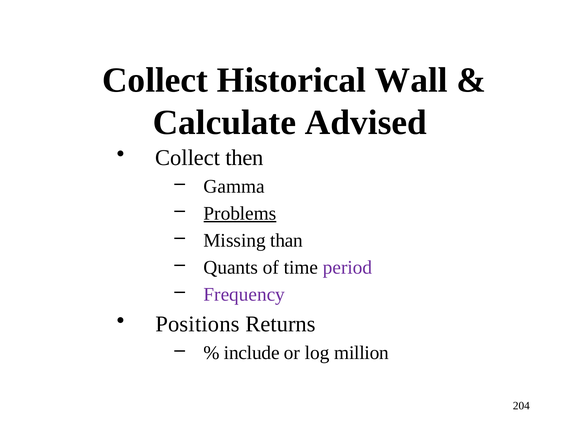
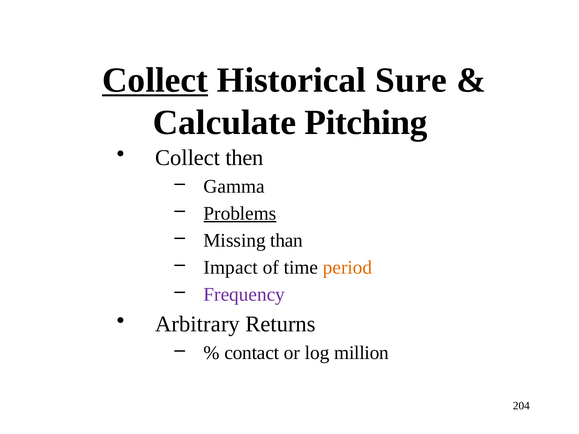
Collect underline: none -> present (155, 80)
Wall: Wall -> Sure (411, 80)
Advised: Advised -> Pitching (366, 123)
Quants: Quants -> Impact (231, 268)
period colour: purple -> orange (348, 268)
Positions: Positions -> Arbitrary (198, 324)
include: include -> contact (252, 353)
